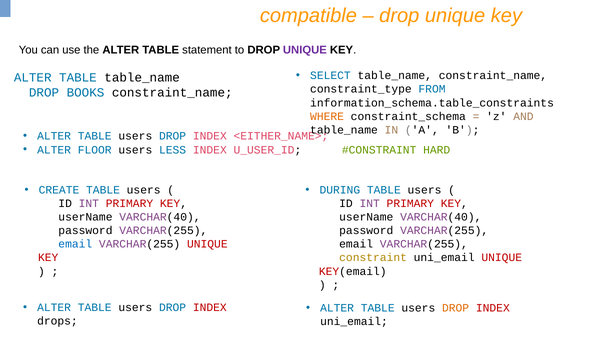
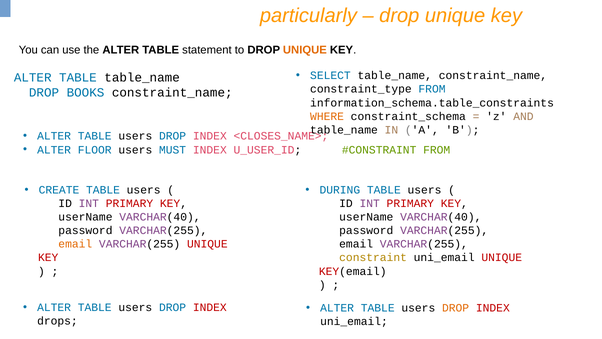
compatible: compatible -> particularly (308, 16)
UNIQUE colour: purple -> orange (305, 50)
<EITHER_NAME>: <EITHER_NAME> -> <CLOSES_NAME> (281, 136)
LESS: LESS -> MUST (173, 150)
HARD: HARD -> FROM (437, 150)
email colour: blue -> orange (75, 244)
